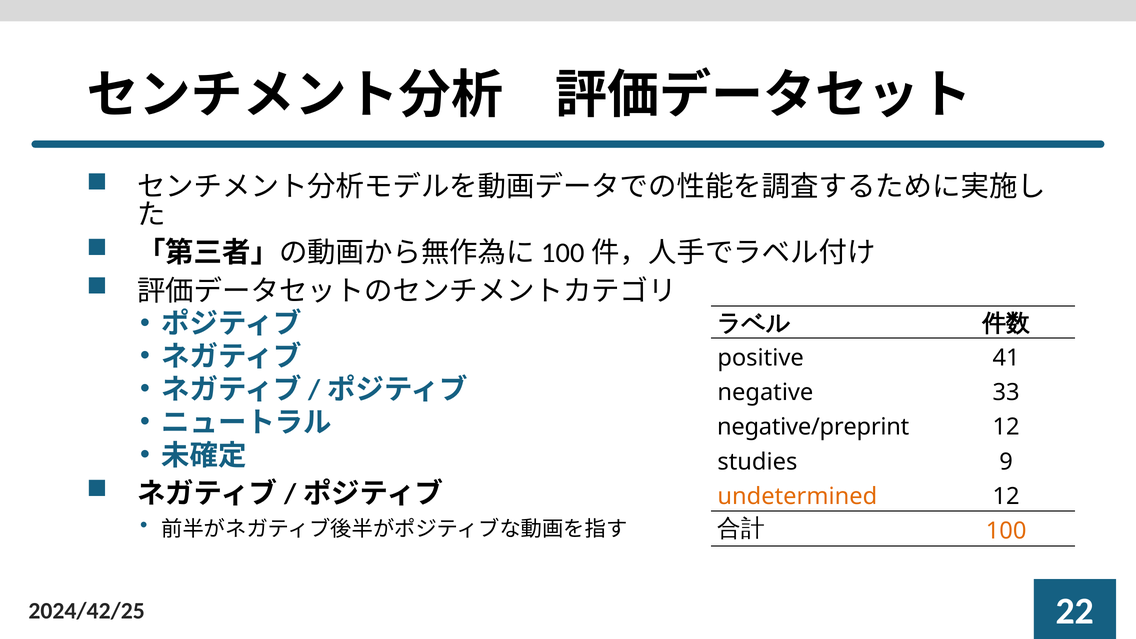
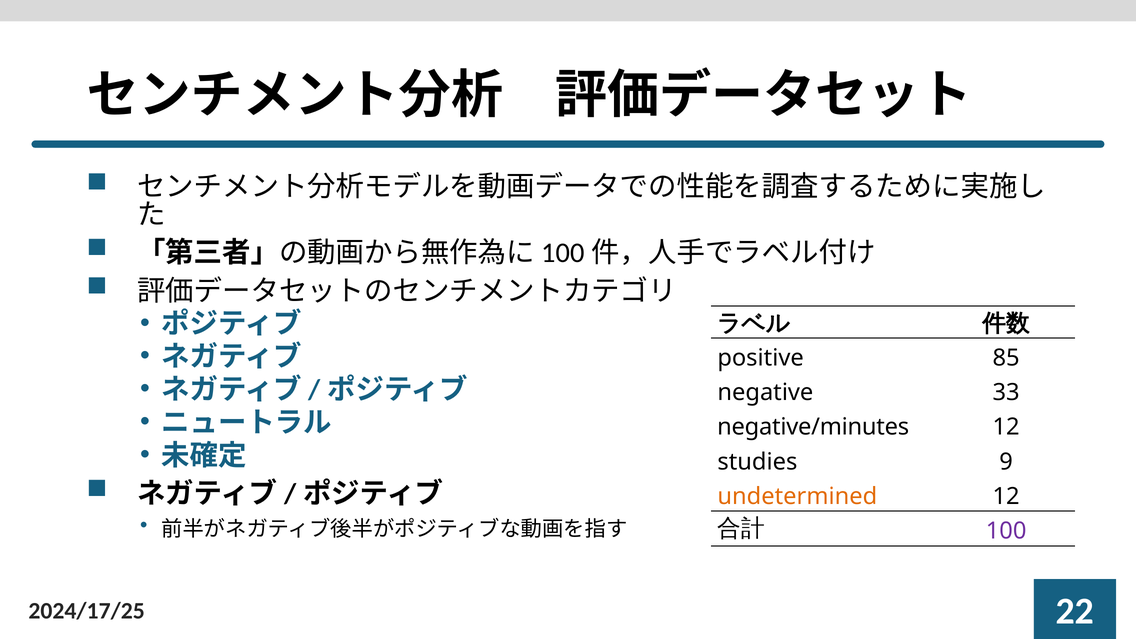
41: 41 -> 85 (1006, 358)
negative/preprint: negative/preprint -> negative/minutes (813, 427)
100 colour: orange -> purple (1006, 531)
2024/42/25: 2024/42/25 -> 2024/17/25 (87, 611)
